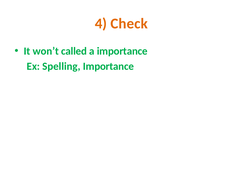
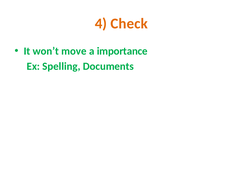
called: called -> move (74, 51)
Spelling Importance: Importance -> Documents (108, 66)
